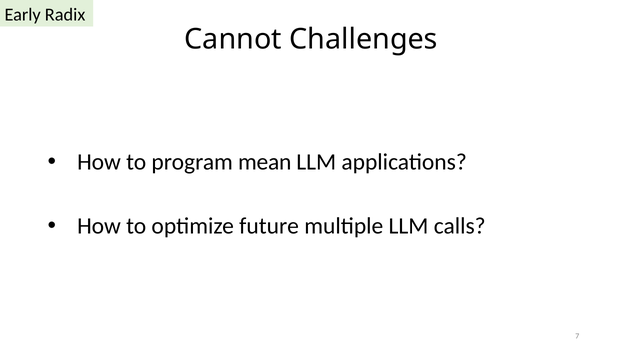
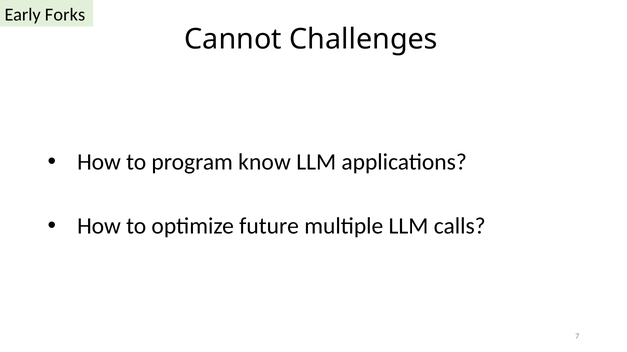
Radix: Radix -> Forks (65, 15)
mean: mean -> know (265, 162)
